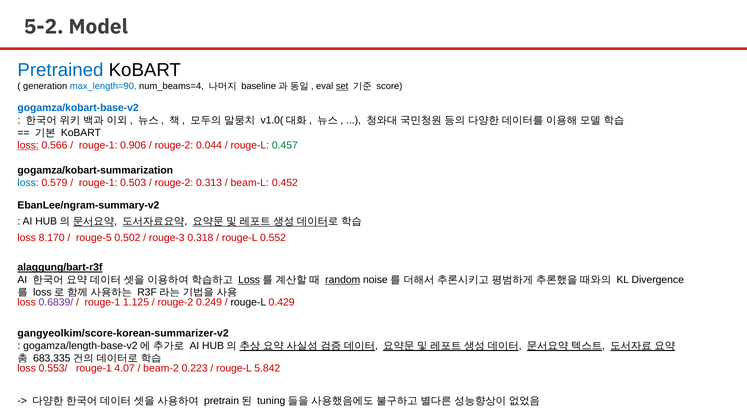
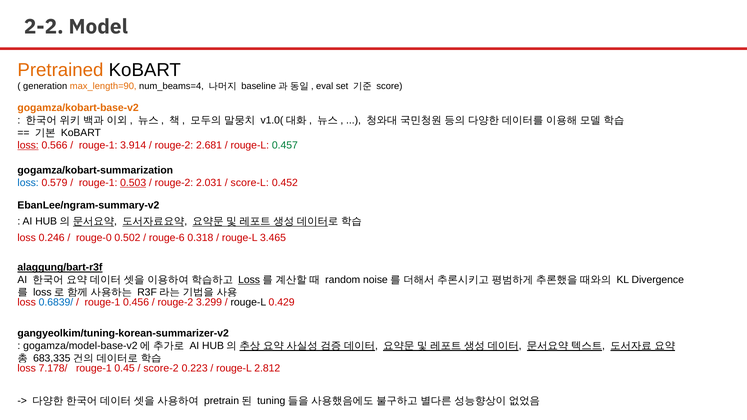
5-2: 5-2 -> 2-2 (44, 27)
Pretrained colour: blue -> orange (60, 70)
max_length=90 colour: blue -> orange (103, 86)
set underline: present -> none (342, 86)
gogamza/kobart-base-v2 colour: blue -> orange (78, 108)
0.906: 0.906 -> 3.914 (133, 145)
0.044: 0.044 -> 2.681 (209, 145)
0.503 underline: none -> present (133, 183)
0.313: 0.313 -> 2.031 (209, 183)
beam-L: beam-L -> score-L (250, 183)
8.170: 8.170 -> 0.246 (52, 238)
rouge-5: rouge-5 -> rouge-0 (94, 238)
rouge-3: rouge-3 -> rouge-6 (167, 238)
0.552: 0.552 -> 3.465 (273, 238)
random underline: present -> none (343, 280)
0.6839/ colour: purple -> blue (56, 303)
1.125: 1.125 -> 0.456 (136, 303)
0.249: 0.249 -> 3.299 (209, 303)
gangyeolkim/score-korean-summarizer-v2: gangyeolkim/score-korean-summarizer-v2 -> gangyeolkim/tuning-korean-summarizer-v2 (123, 334)
gogamza/length-base-v2: gogamza/length-base-v2 -> gogamza/model-base-v2 (80, 346)
0.553/: 0.553/ -> 7.178/ (53, 369)
4.07: 4.07 -> 0.45 (125, 369)
beam-2: beam-2 -> score-2 (161, 369)
5.842: 5.842 -> 2.812 (267, 369)
